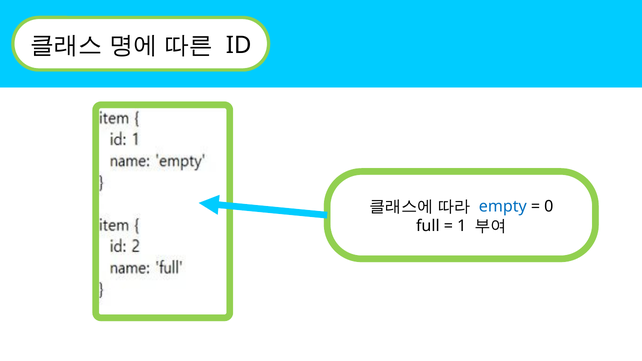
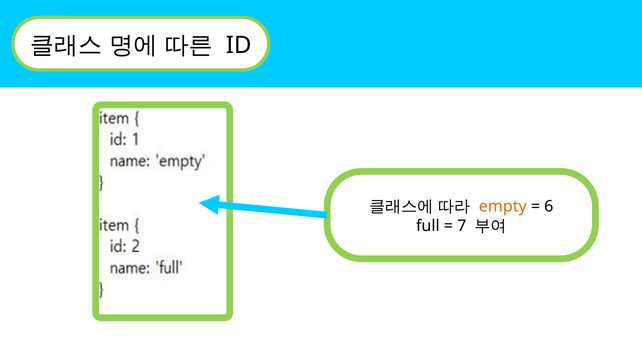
empty colour: blue -> orange (503, 207)
0: 0 -> 6 (549, 207)
1: 1 -> 7 (462, 226)
